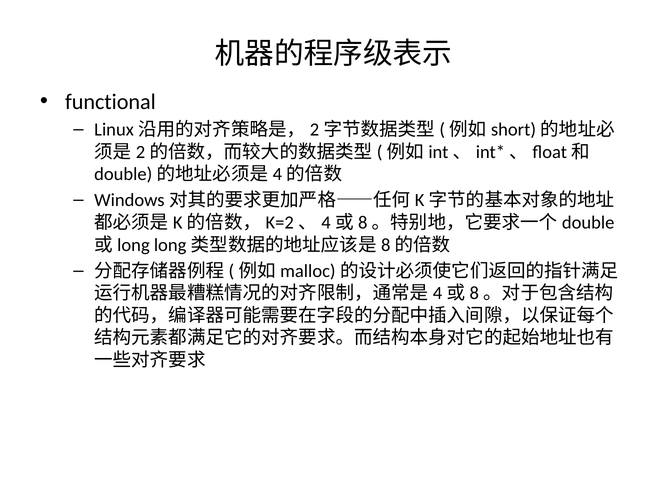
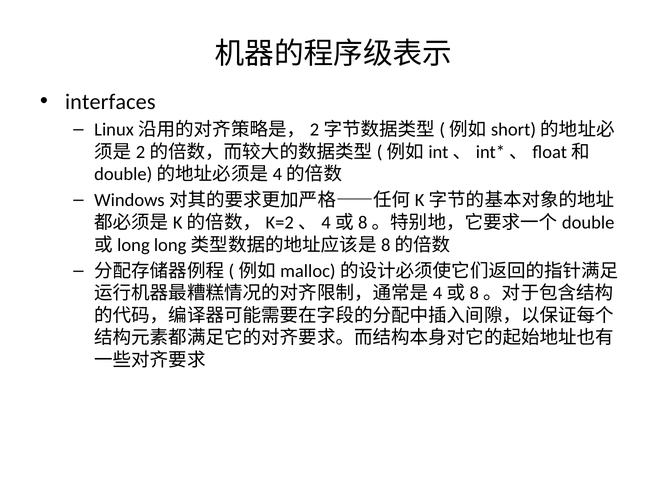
functional: functional -> interfaces (110, 102)
